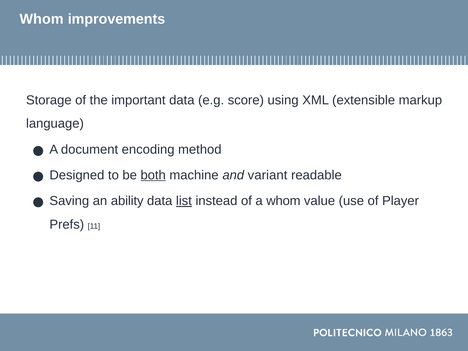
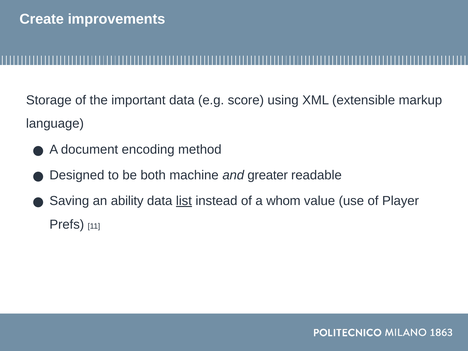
Whom: Whom -> Create (42, 19)
both underline: present -> none (153, 175)
variant: variant -> greater (268, 175)
